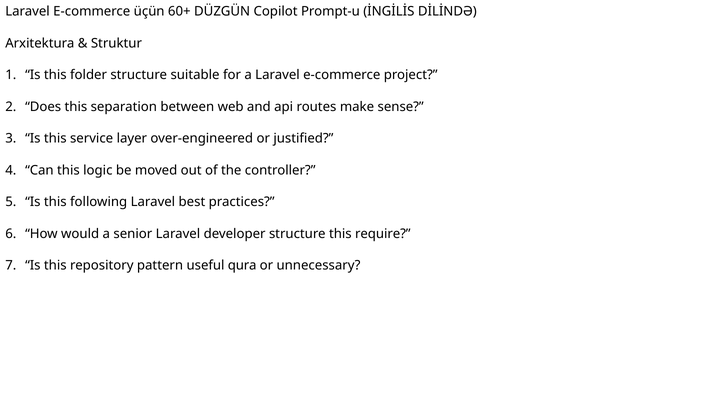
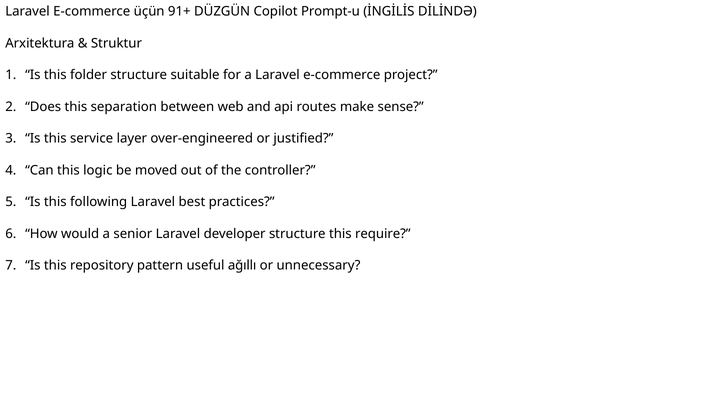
60+: 60+ -> 91+ (179, 11)
qura: qura -> ağıllı (242, 265)
